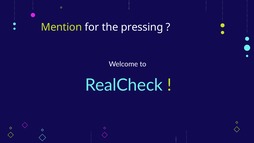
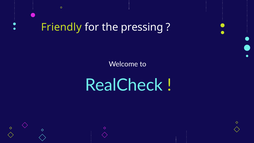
Mention: Mention -> Friendly (61, 27)
